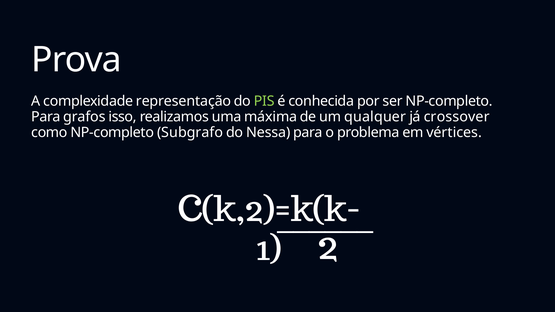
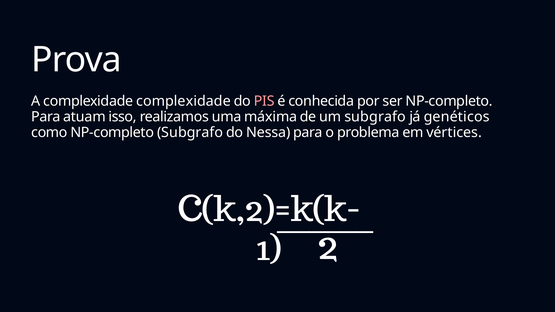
complexidade representação: representação -> complexidade (183, 101)
PIS colour: light green -> pink (264, 101)
grafos: grafos -> atuam (84, 117)
um qualquer: qualquer -> subgrafo (375, 117)
crossover: crossover -> genéticos (457, 117)
